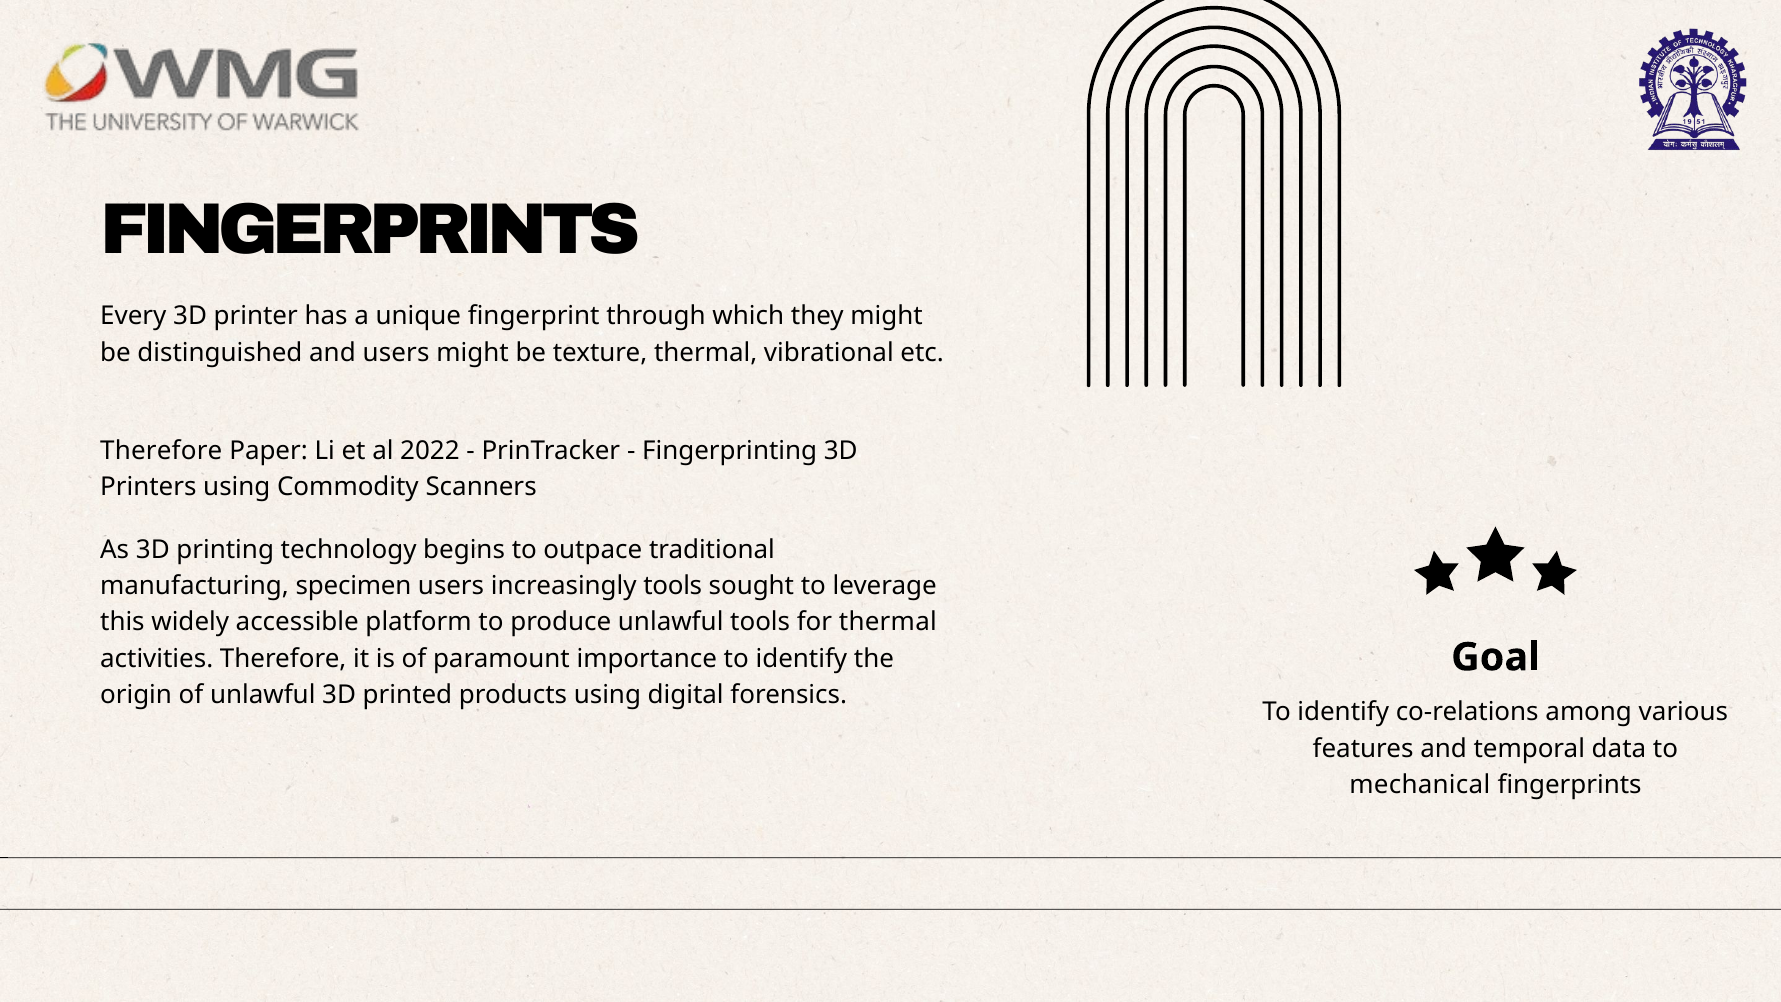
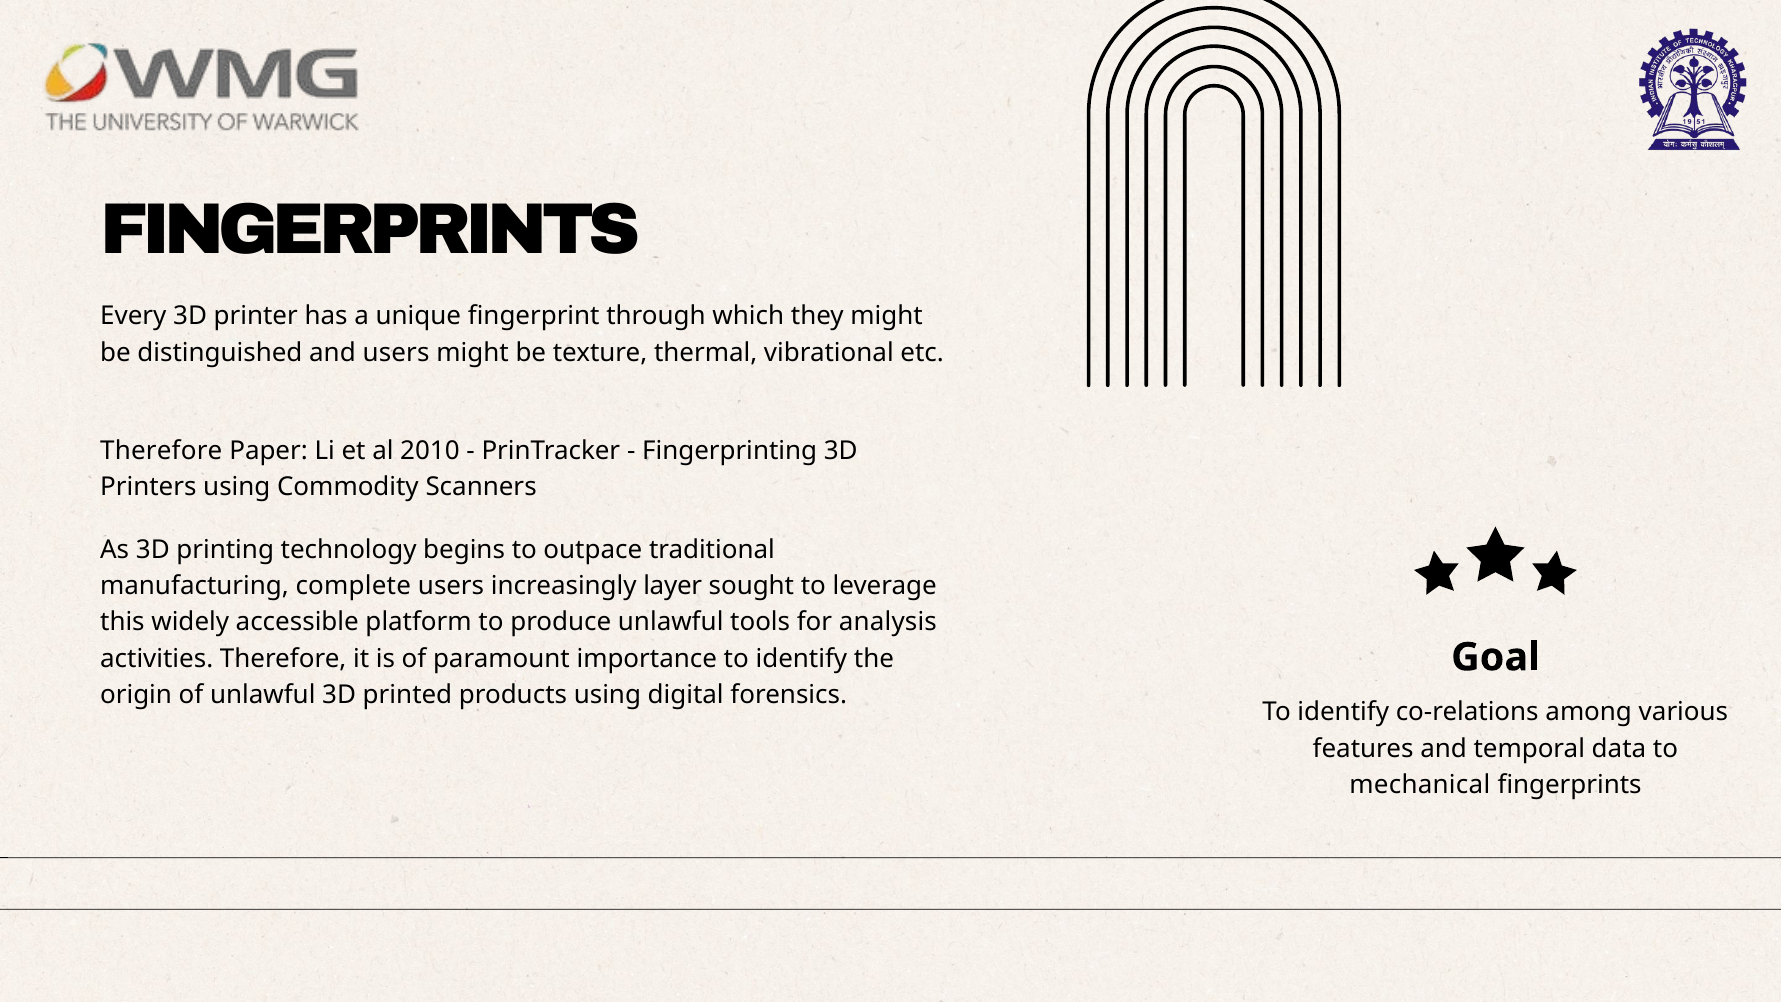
2022: 2022 -> 2010 (430, 451)
specimen: specimen -> complete (353, 586)
increasingly tools: tools -> layer (673, 586)
for thermal: thermal -> analysis (888, 622)
